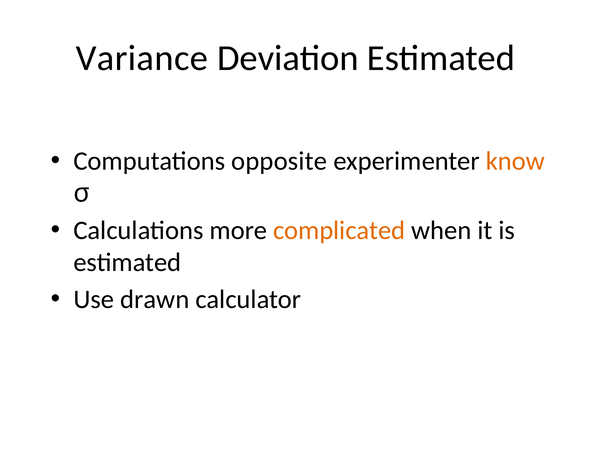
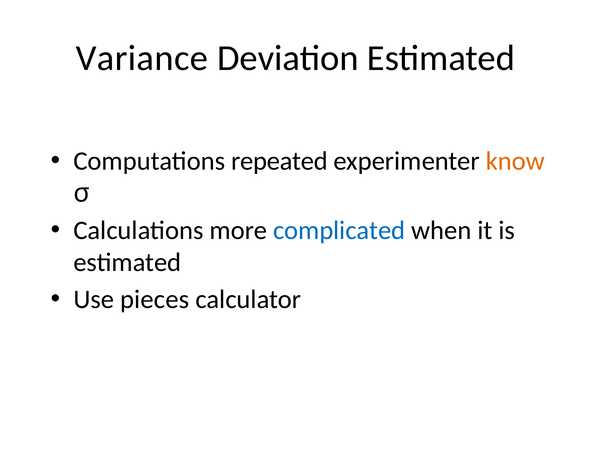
opposite: opposite -> repeated (279, 161)
complicated colour: orange -> blue (339, 230)
drawn: drawn -> pieces (155, 300)
